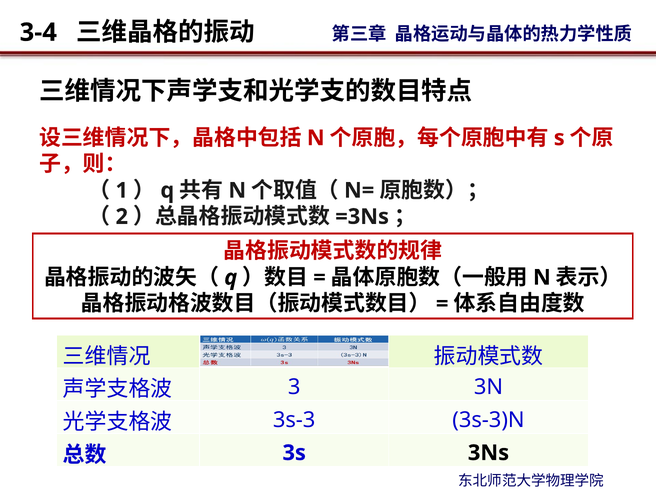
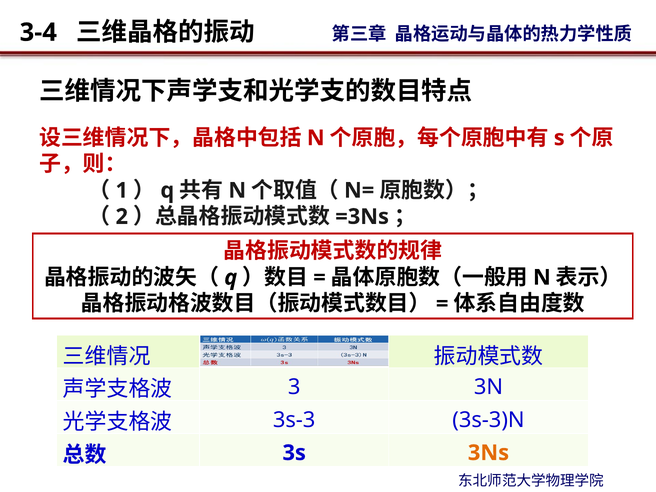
3Ns colour: black -> orange (489, 453)
